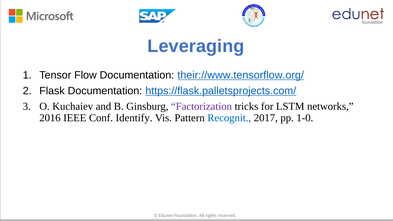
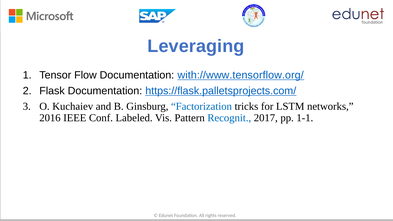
their://www.tensorflow.org/: their://www.tensorflow.org/ -> with://www.tensorflow.org/ (241, 75)
Factorization colour: purple -> blue (201, 106)
Identify: Identify -> Labeled (134, 118)
1-0: 1-0 -> 1-1 (305, 118)
